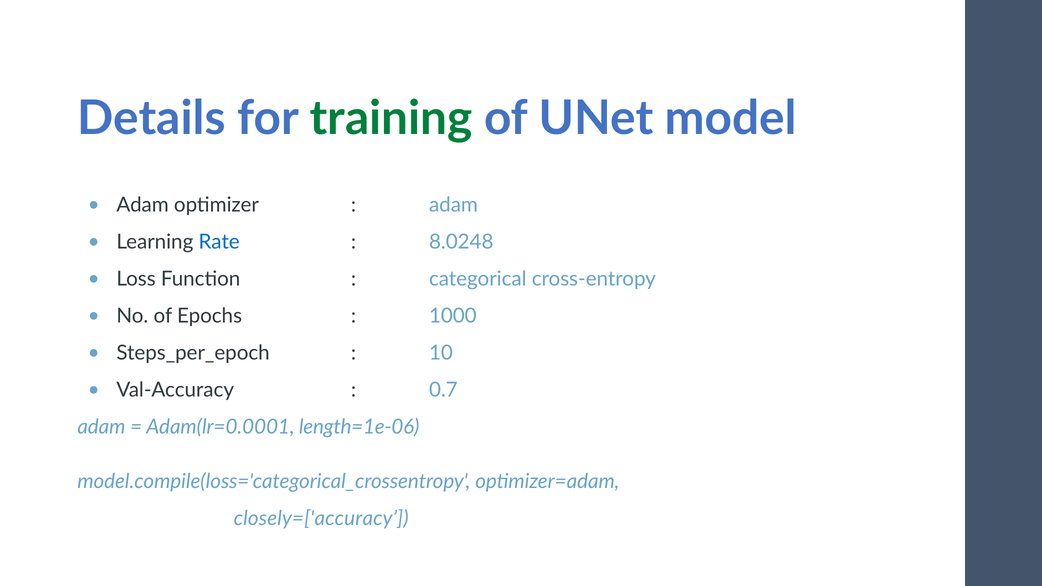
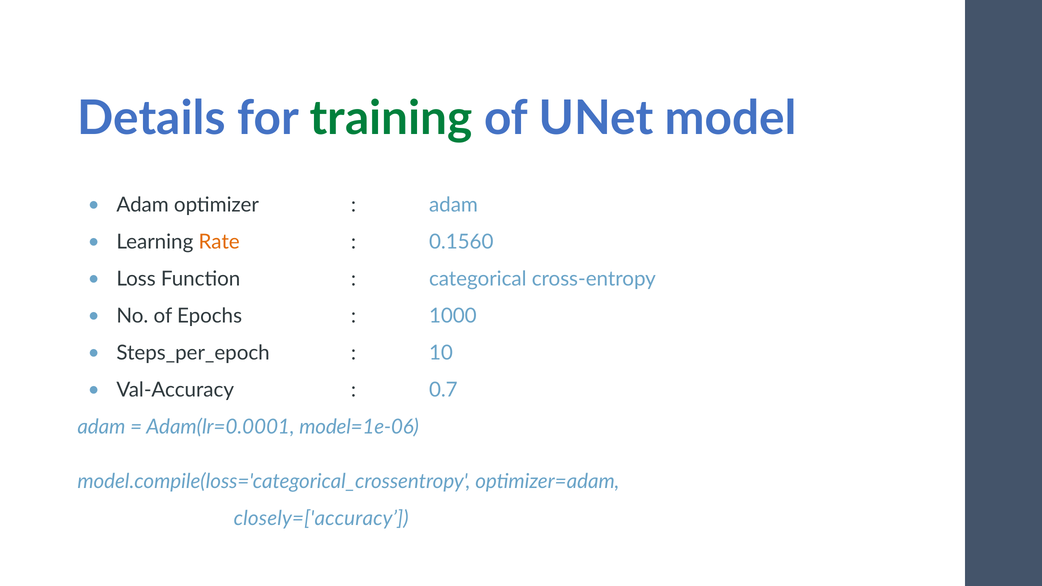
Rate colour: blue -> orange (219, 242)
8.0248: 8.0248 -> 0.1560 (461, 242)
length=1e-06: length=1e-06 -> model=1e-06 (359, 427)
